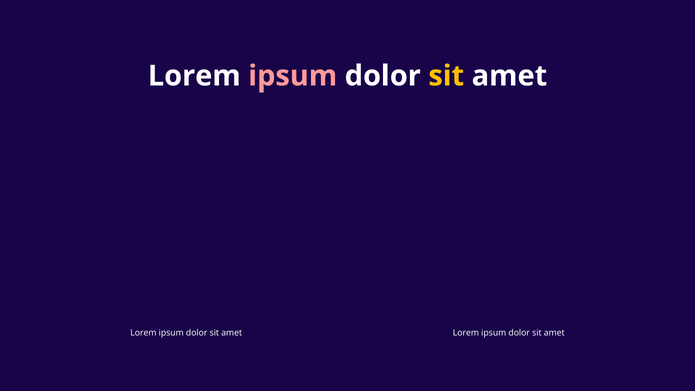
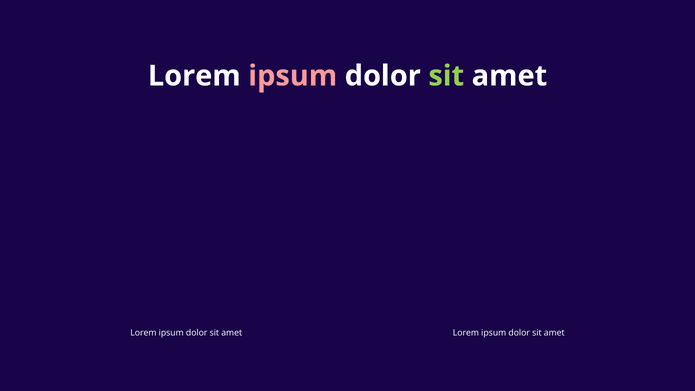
sit colour: yellow -> light green (446, 76)
